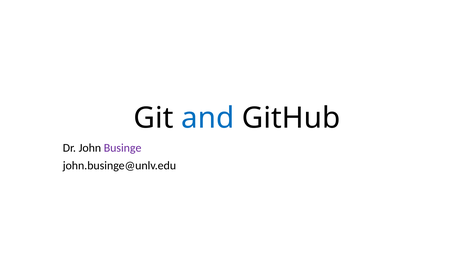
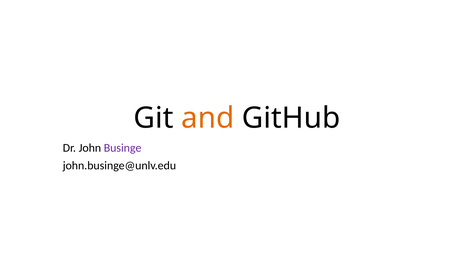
and colour: blue -> orange (208, 118)
